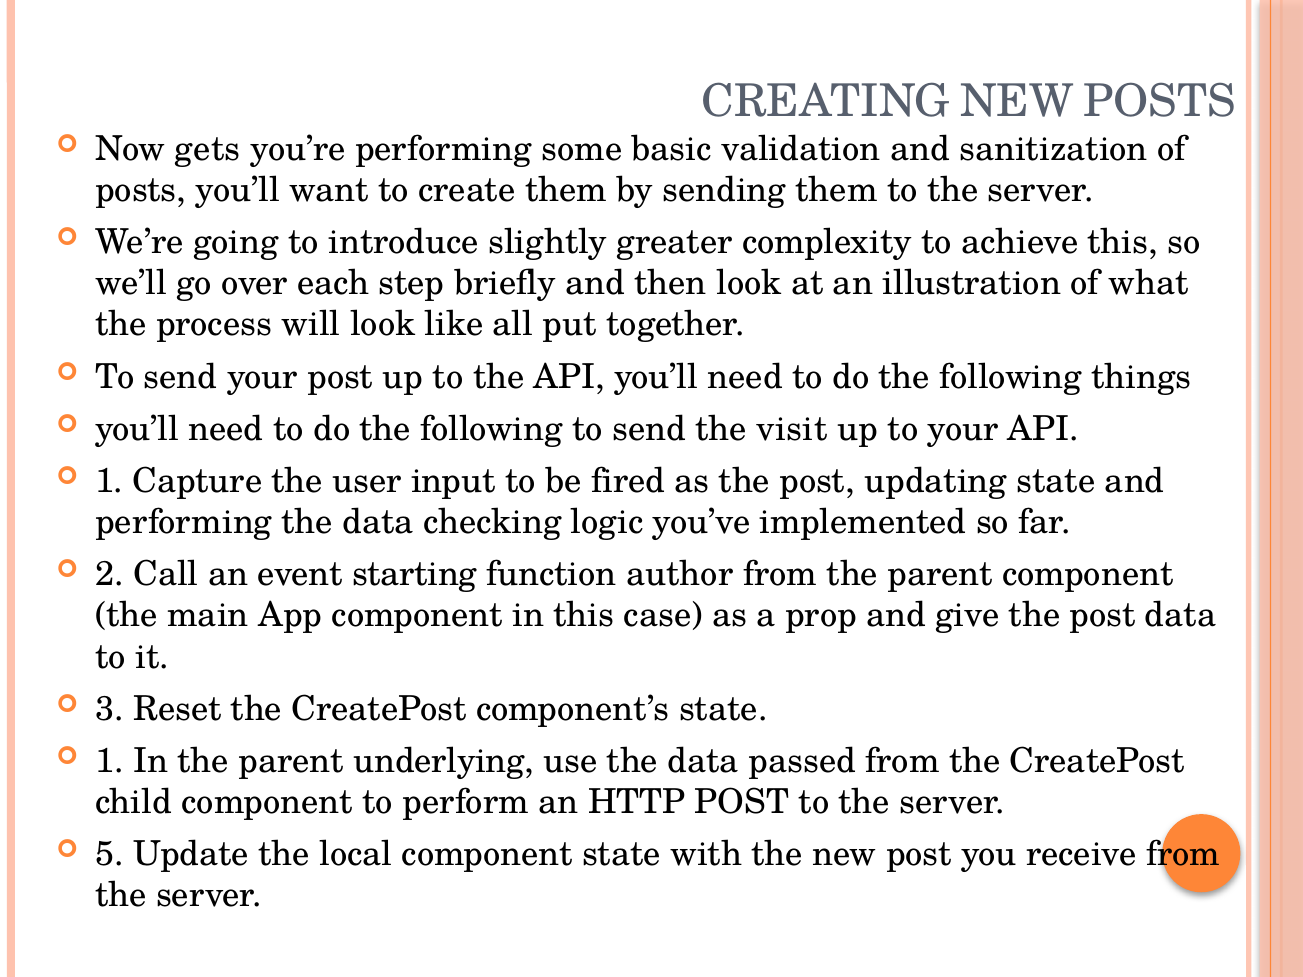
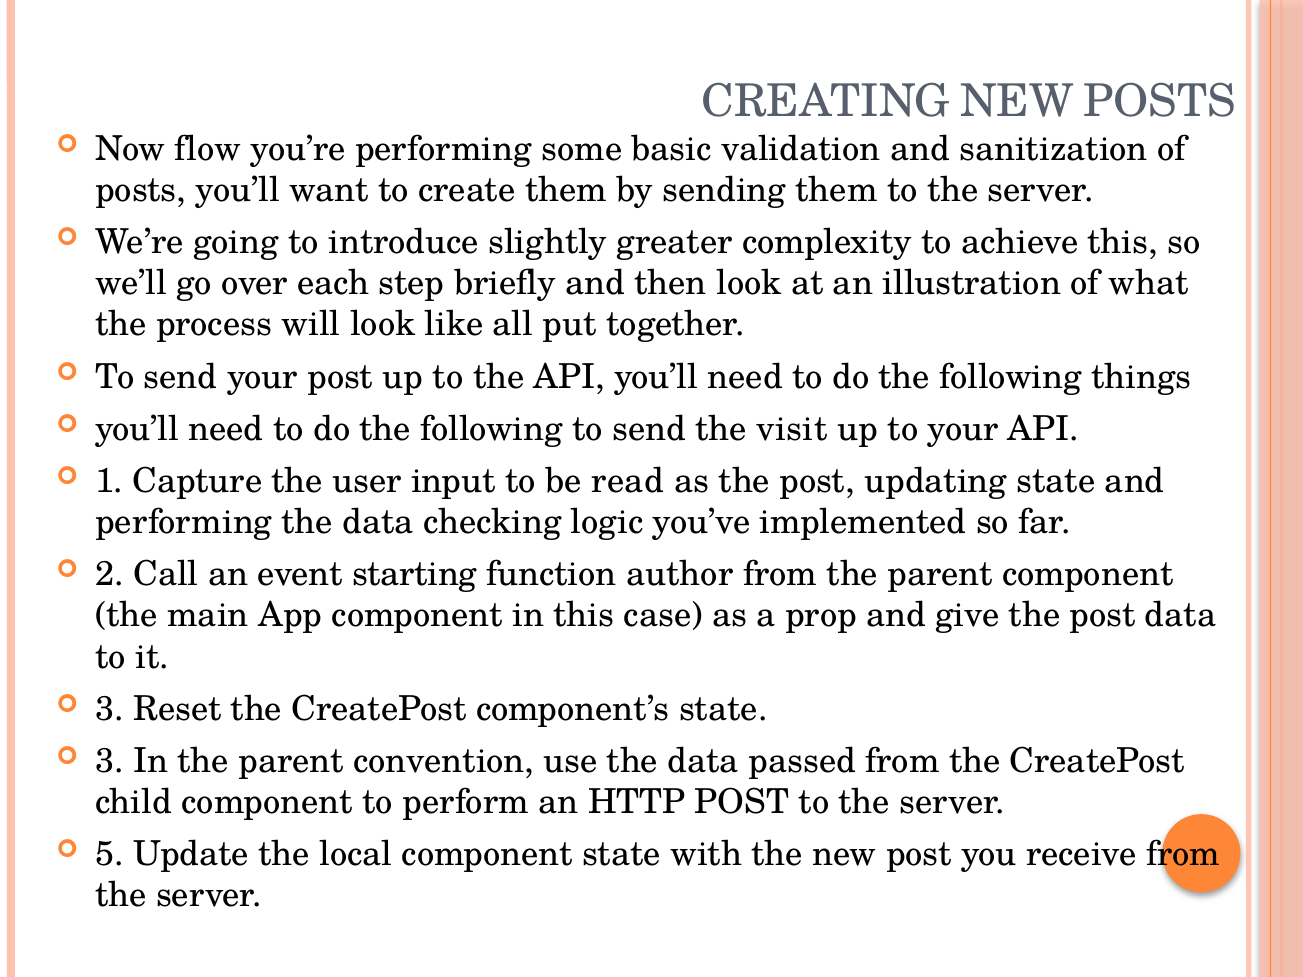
gets: gets -> flow (208, 149)
fired: fired -> read (628, 481)
1: 1 -> 3 (110, 761)
underlying: underlying -> convention (444, 761)
